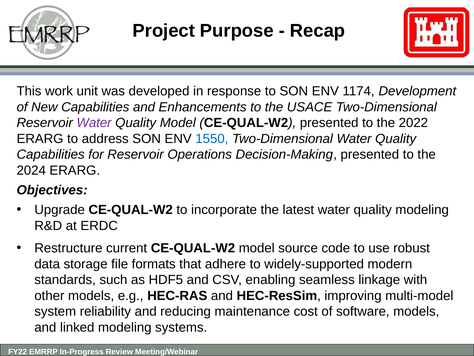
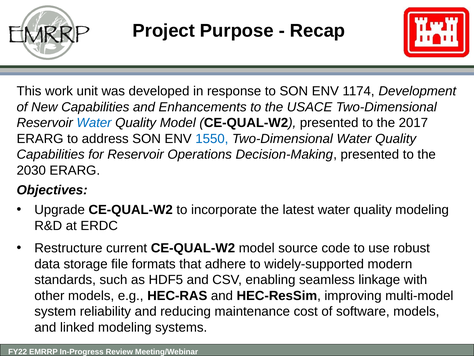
Water colour: purple -> blue (94, 123)
2022: 2022 -> 2017 (413, 123)
2024: 2024 -> 2030 (31, 170)
